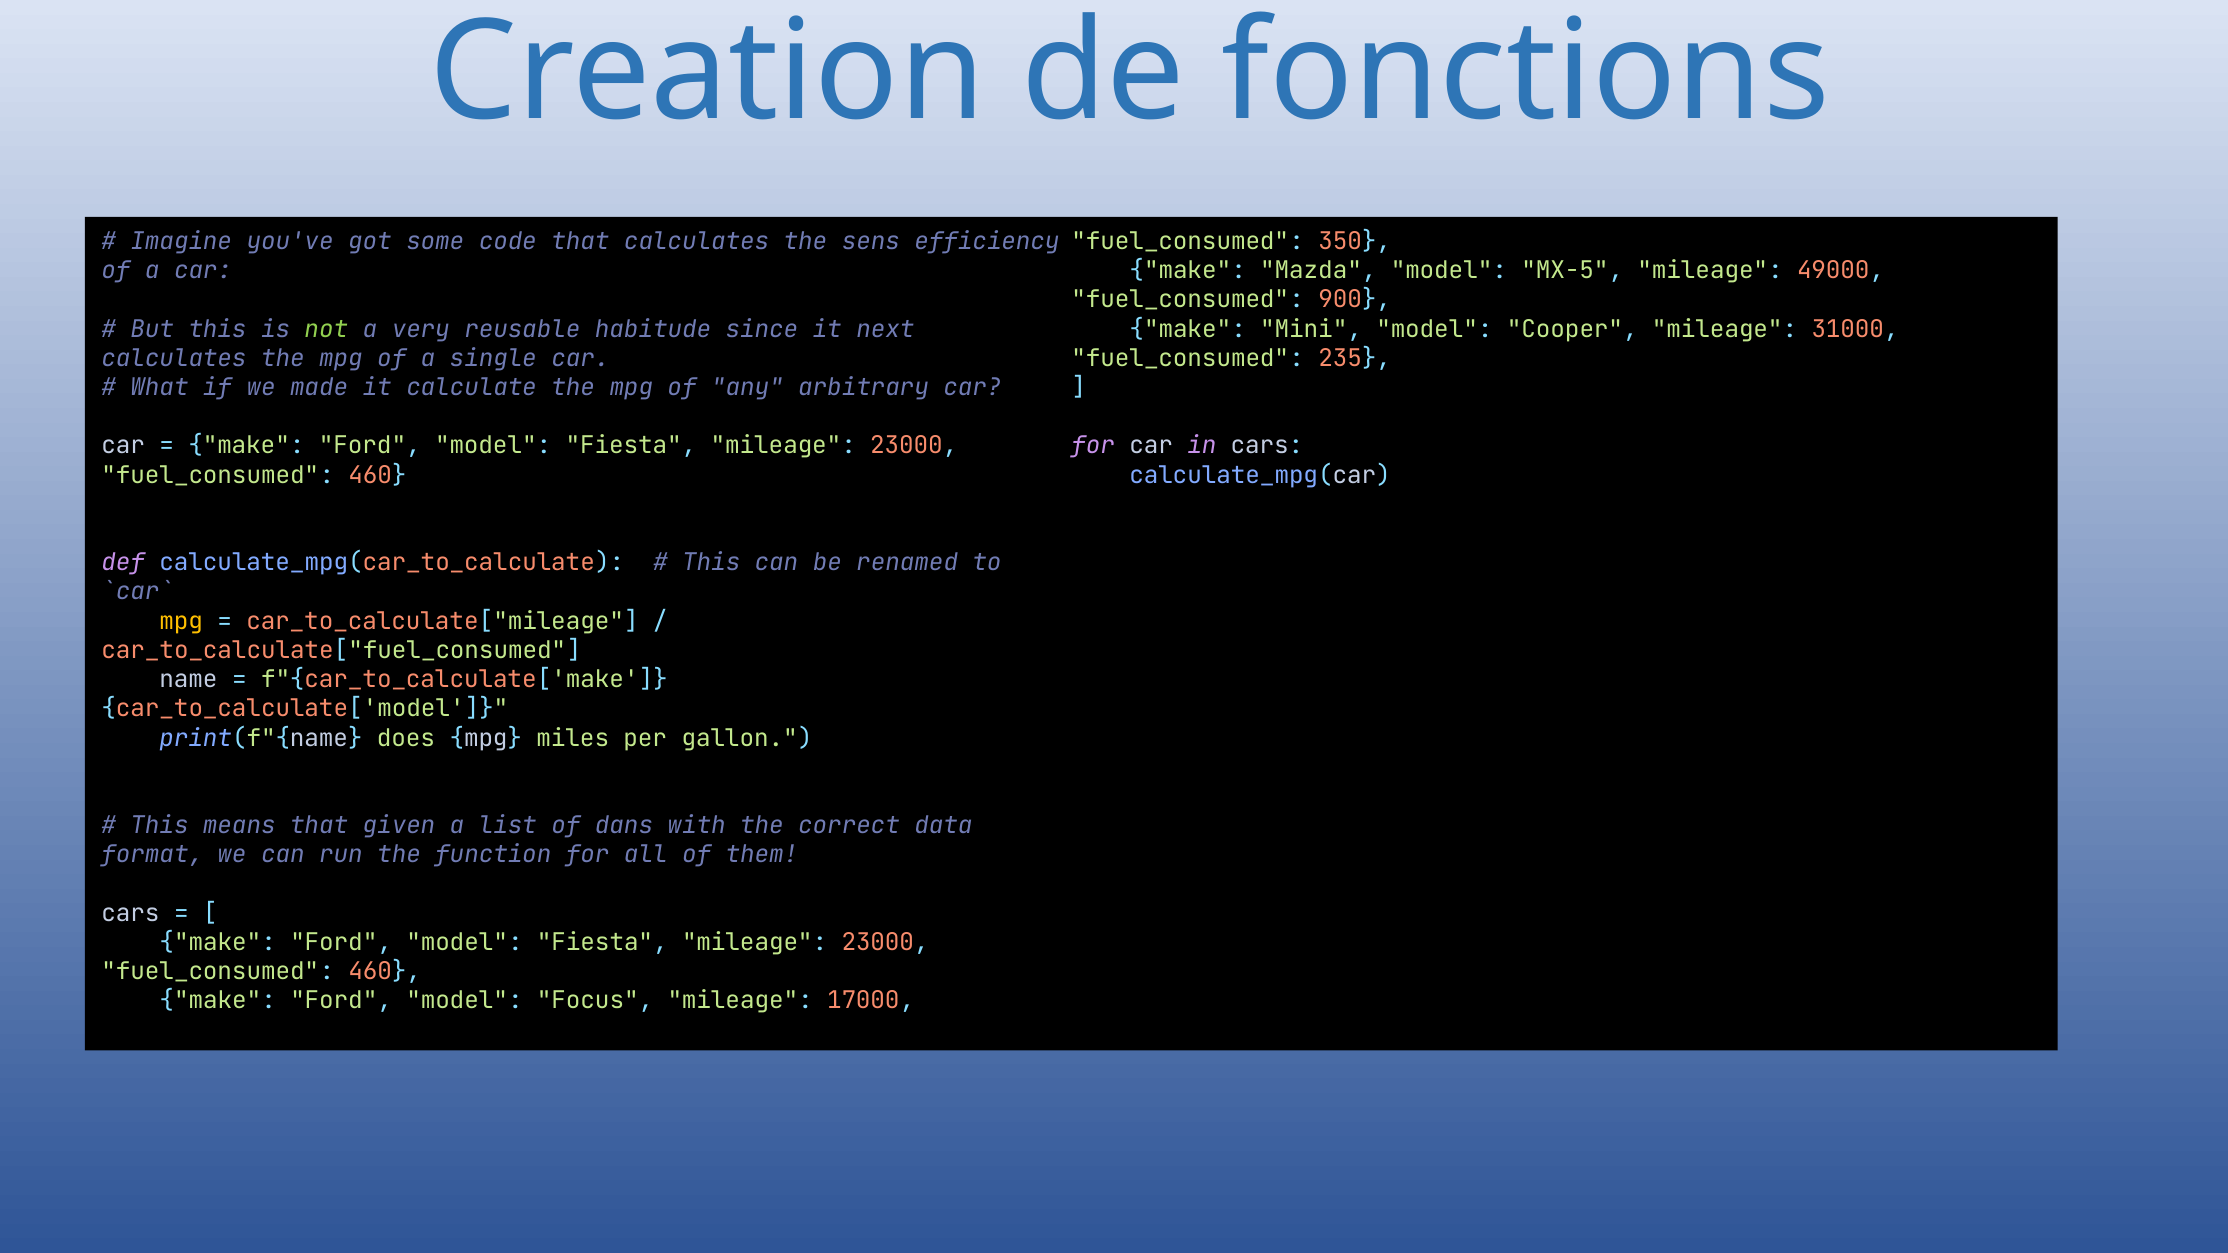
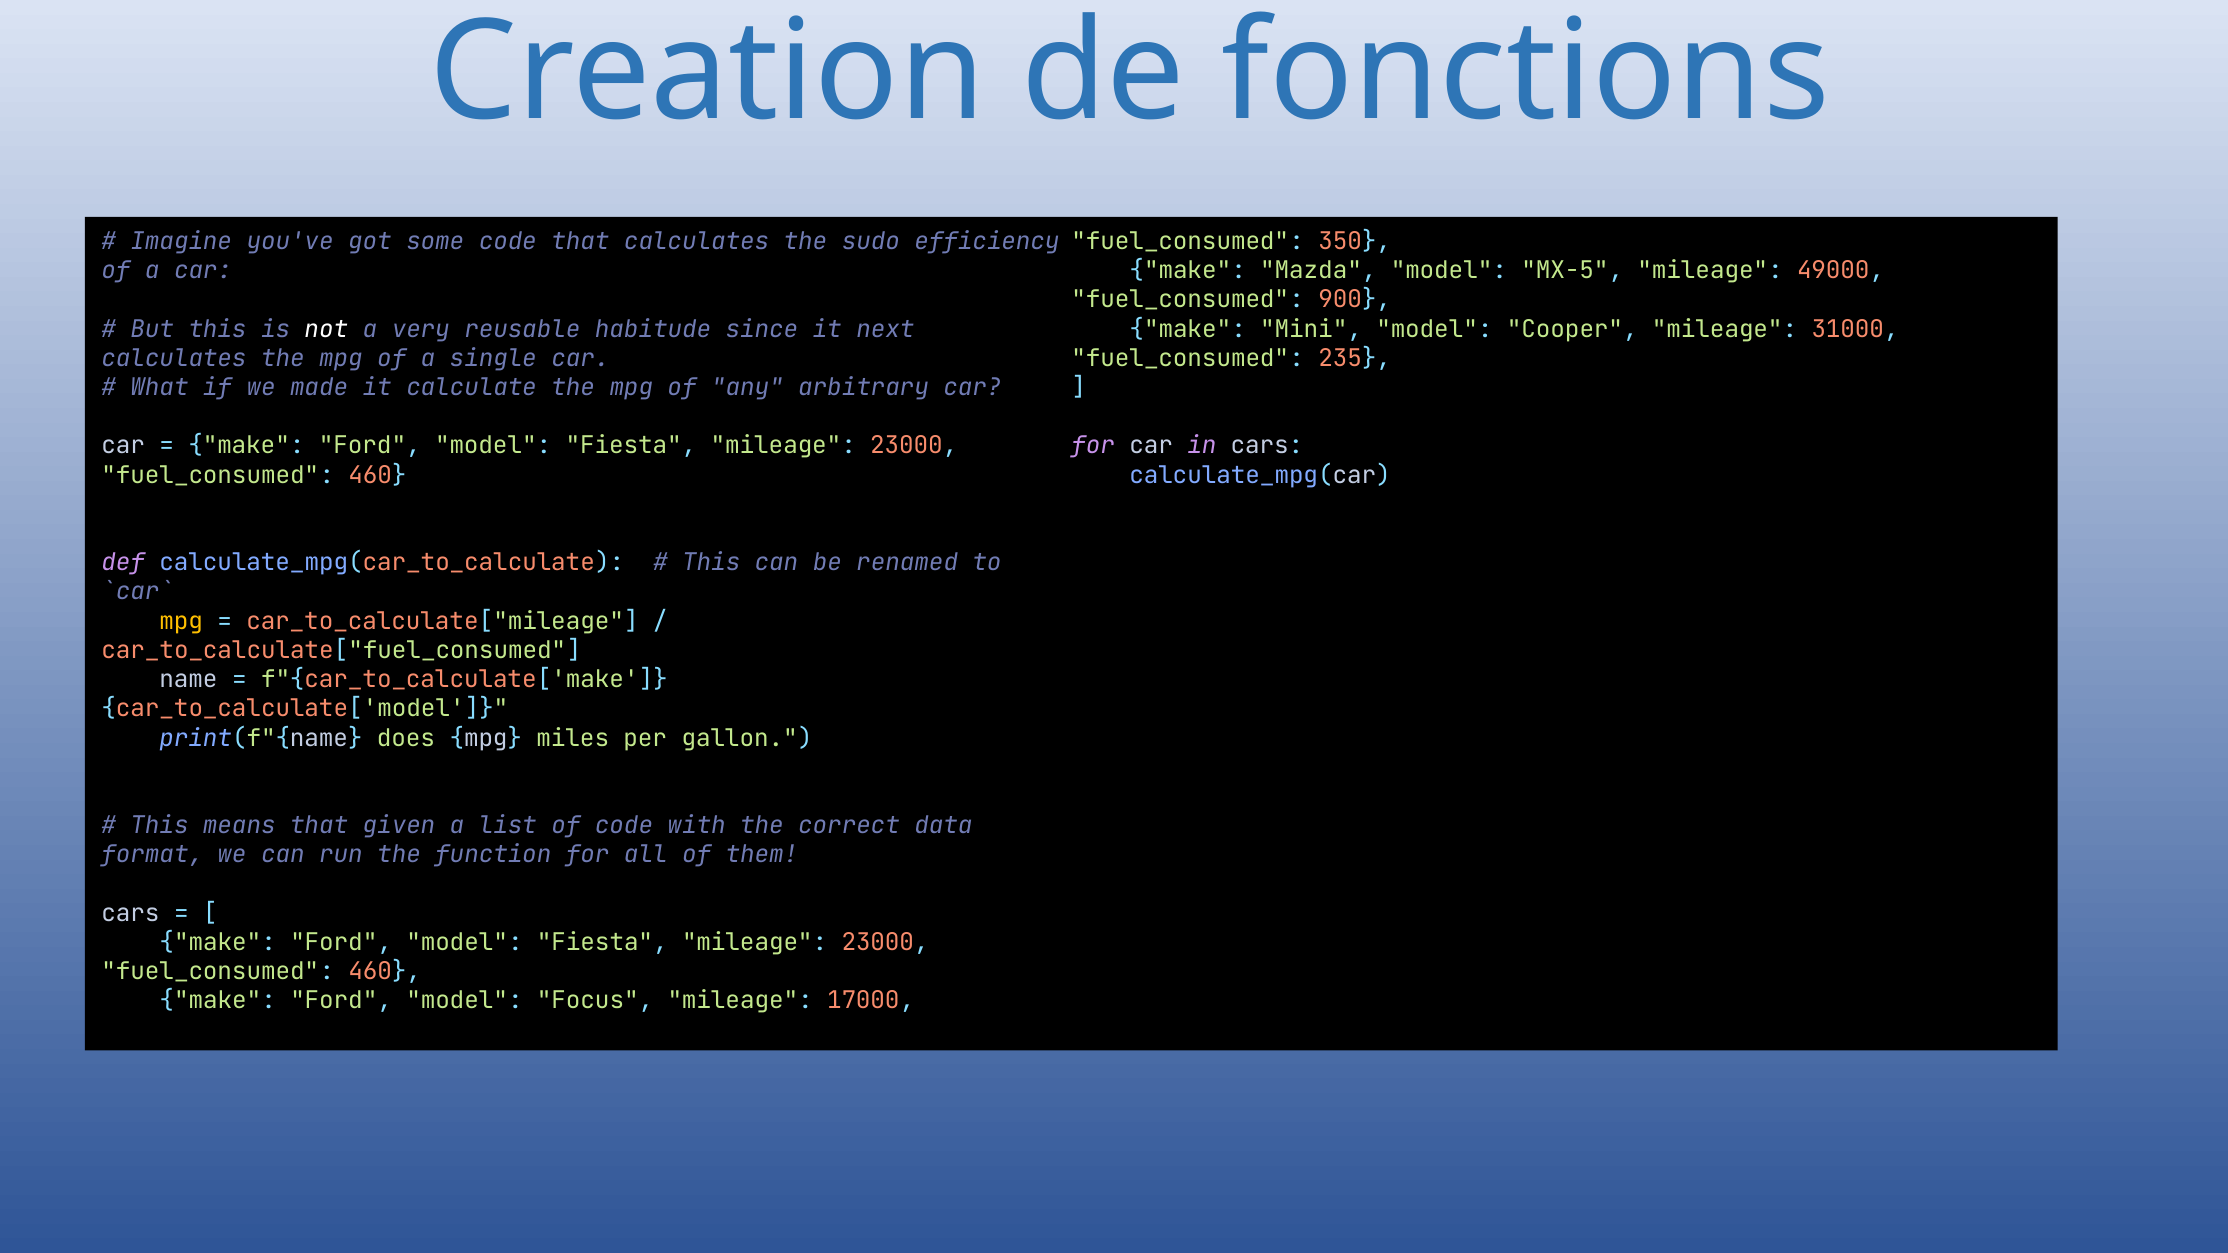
sens: sens -> sudo (871, 242)
not colour: light green -> white (326, 329)
of dans: dans -> code (624, 826)
